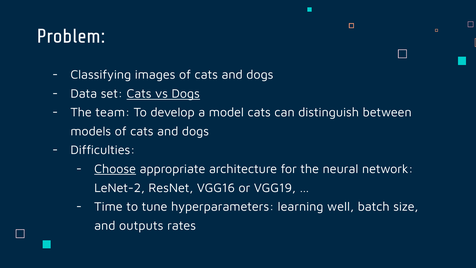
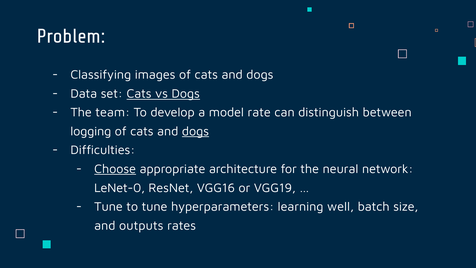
model cats: cats -> rate (259, 112)
models: models -> logging (91, 131)
dogs underline: none -> present (195, 131)
LeNet-2: LeNet-2 -> LeNet-0 (120, 188)
Time: Time -> Tune (108, 207)
